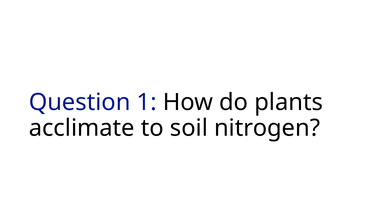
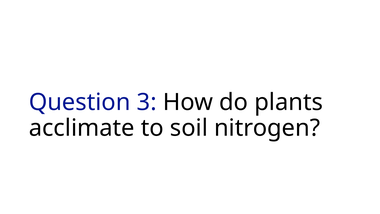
1: 1 -> 3 (147, 102)
